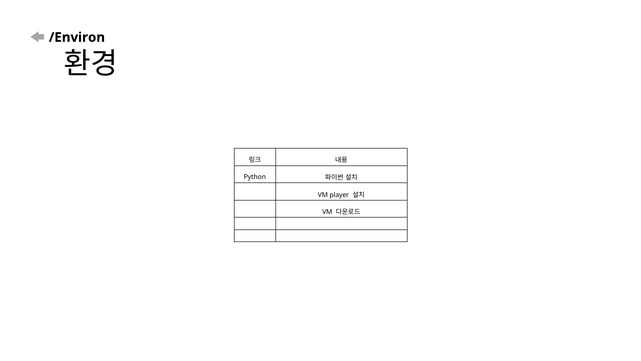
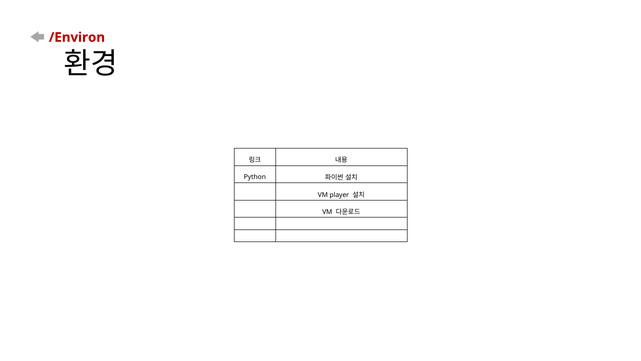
/Environ colour: black -> red (77, 37)
